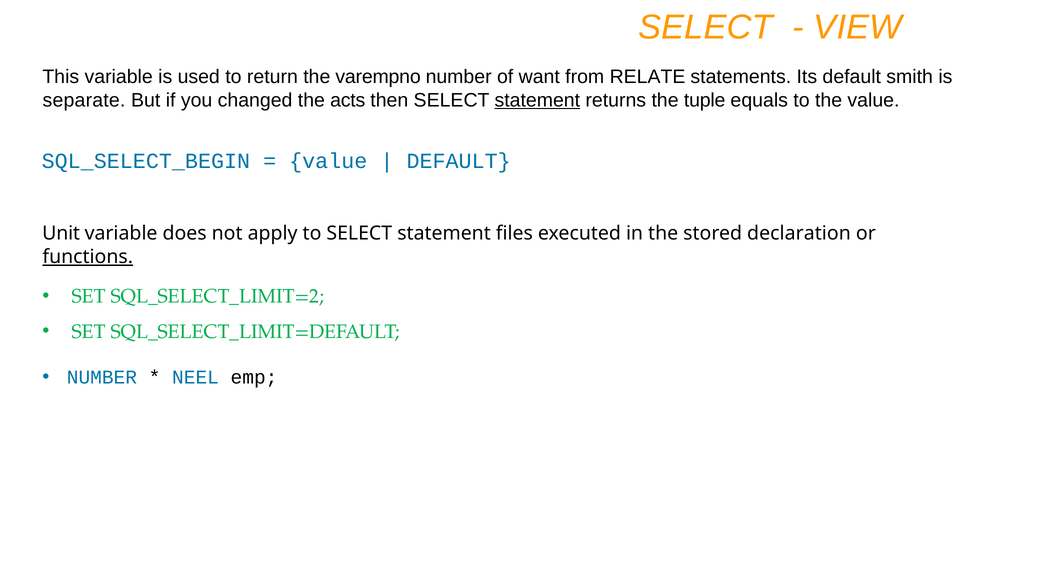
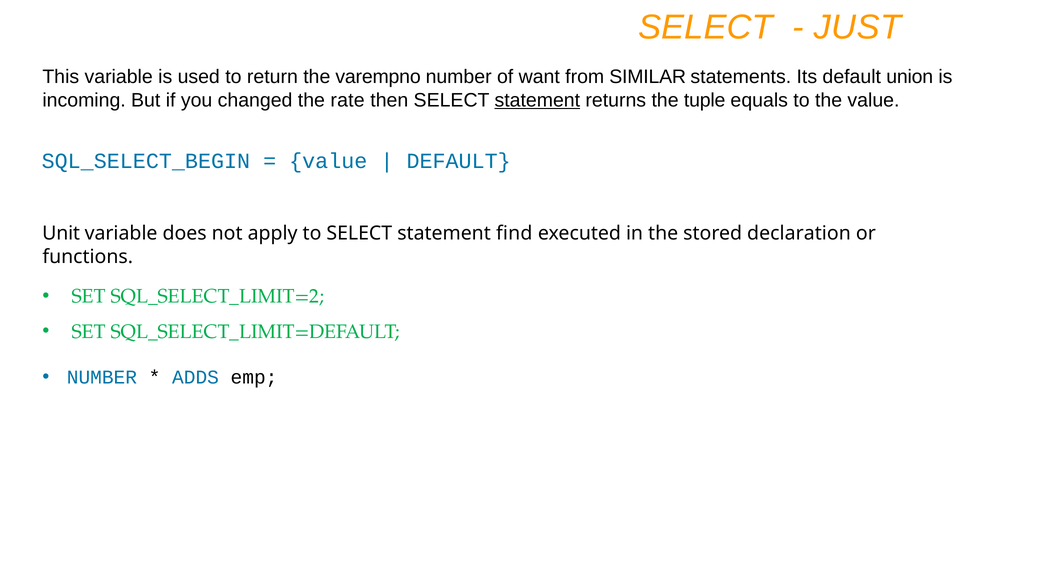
VIEW: VIEW -> JUST (858, 27)
RELATE: RELATE -> SIMILAR (648, 77)
smith: smith -> union (910, 77)
separate: separate -> incoming (84, 100)
acts: acts -> rate (348, 100)
files: files -> find (514, 233)
functions underline: present -> none (88, 257)
NEEL: NEEL -> ADDS (196, 377)
